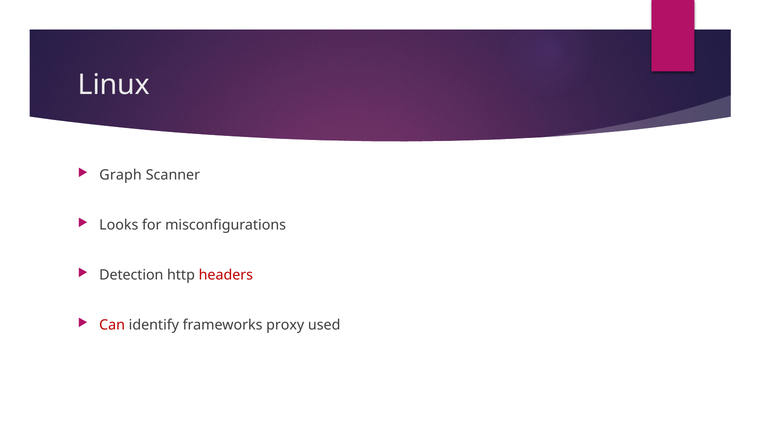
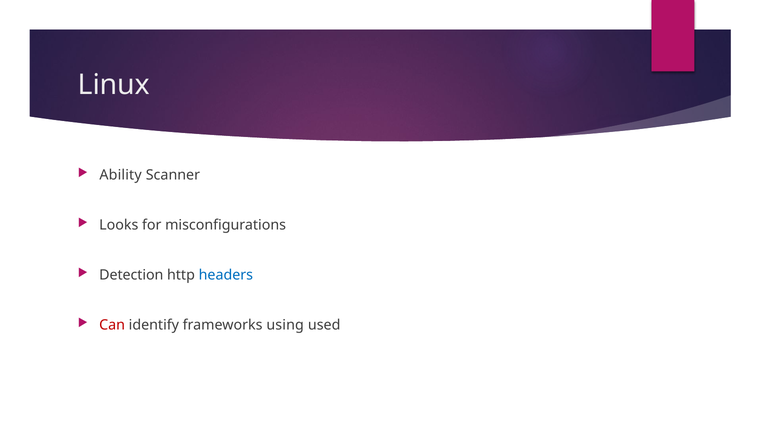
Graph: Graph -> Ability (121, 175)
headers colour: red -> blue (226, 275)
proxy: proxy -> using (285, 325)
